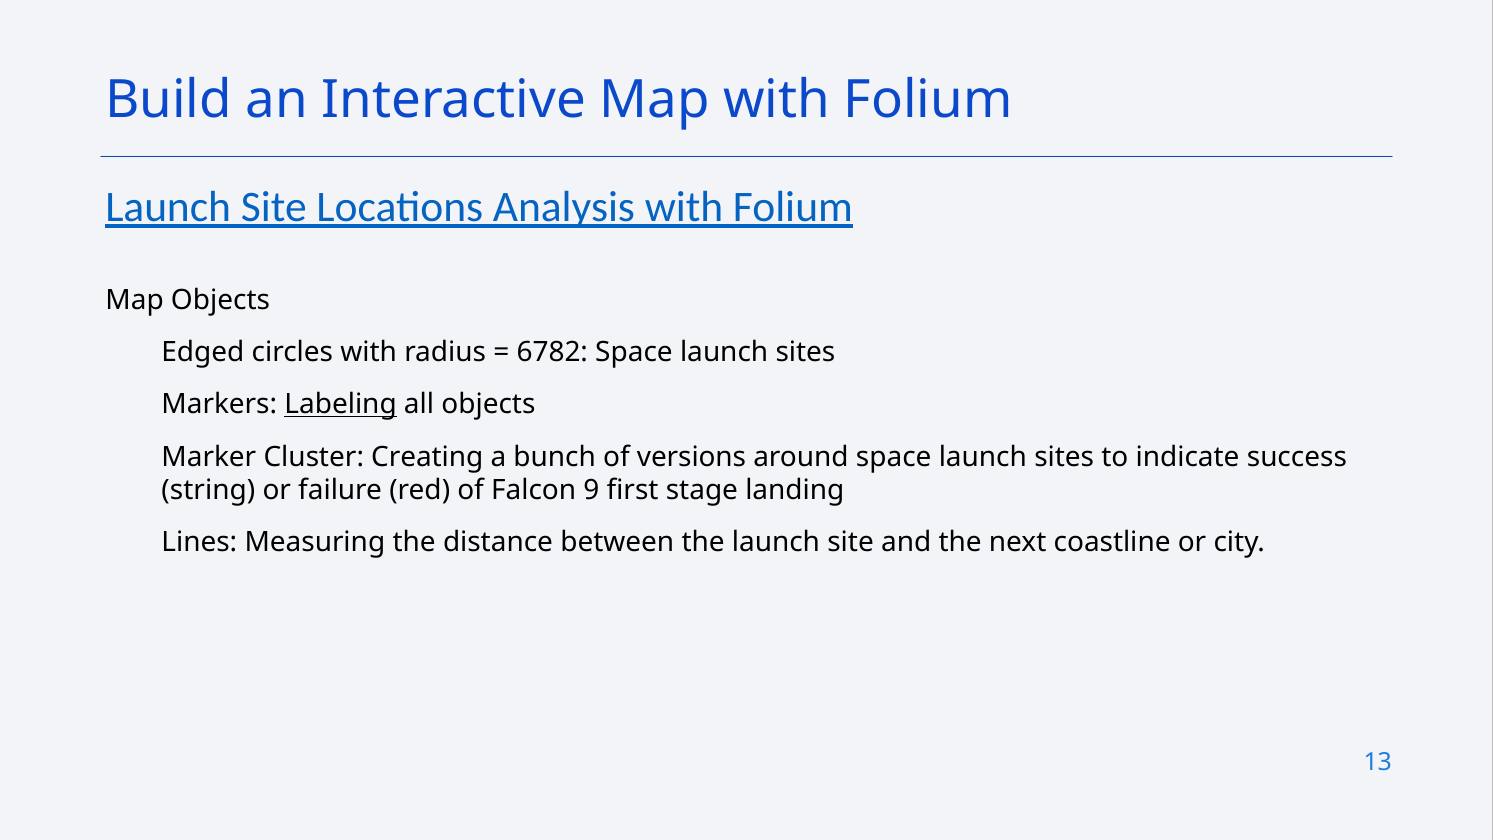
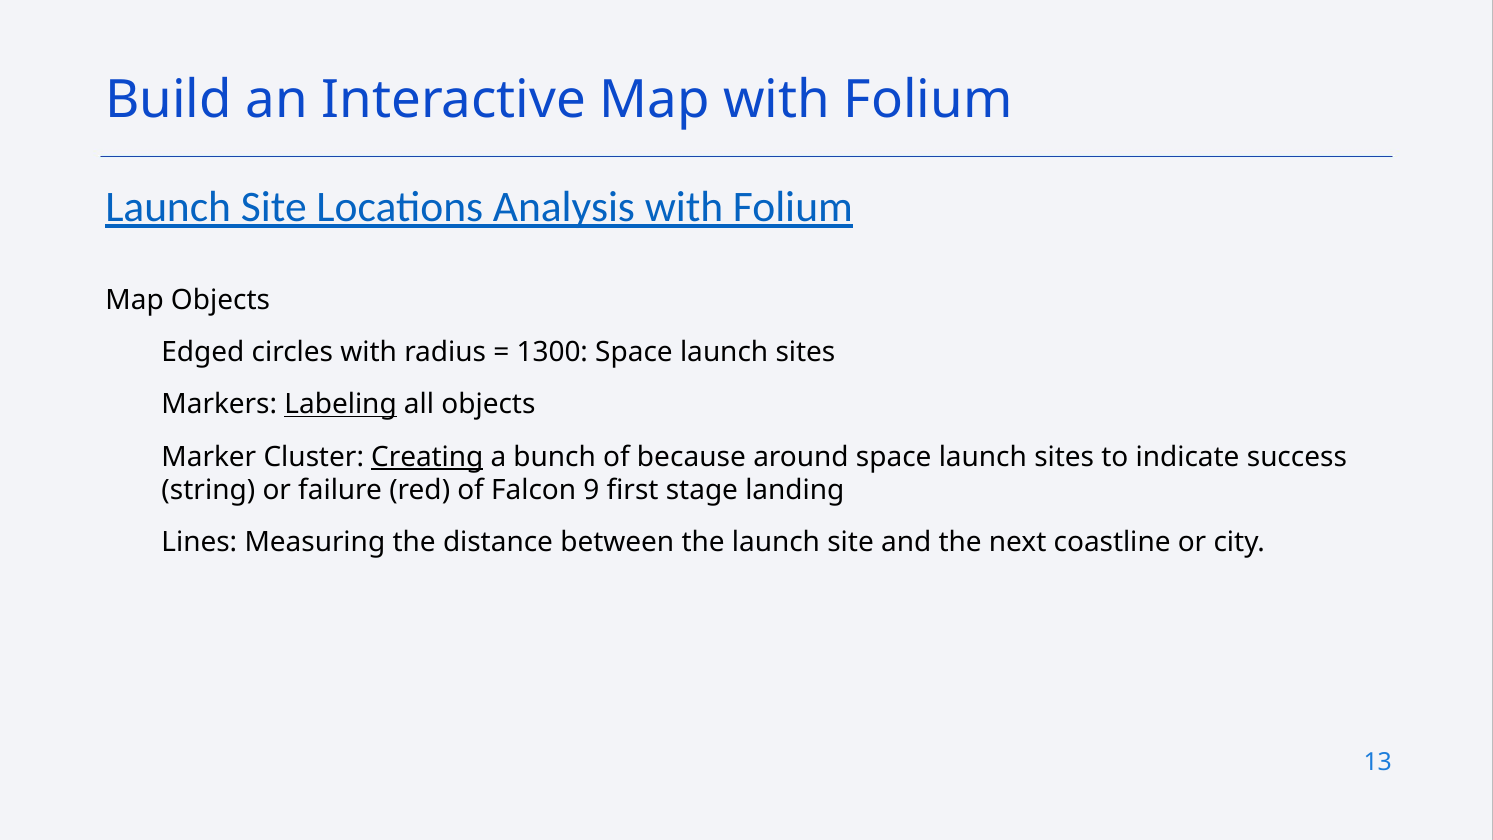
6782: 6782 -> 1300 (552, 352)
Creating underline: none -> present (427, 457)
versions: versions -> because (691, 457)
